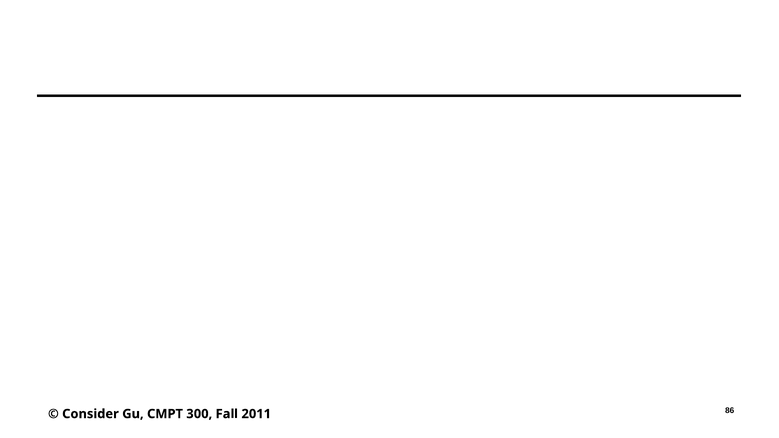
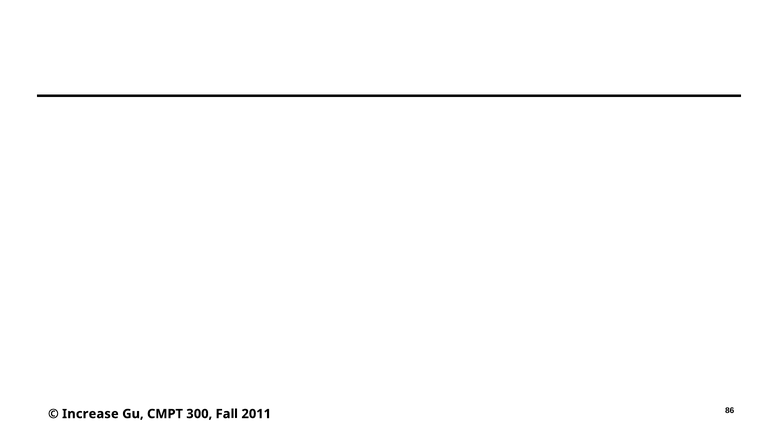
Consider: Consider -> Increase (90, 414)
